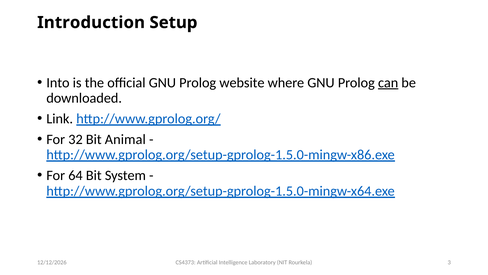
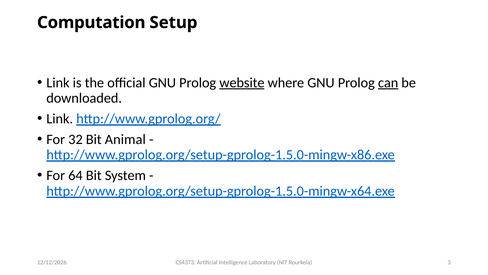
Introduction: Introduction -> Computation (91, 22)
Into: Into -> Link (58, 83)
website underline: none -> present (242, 83)
